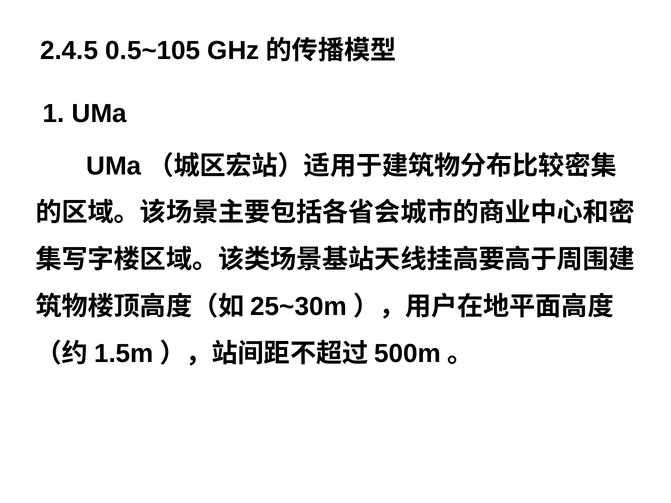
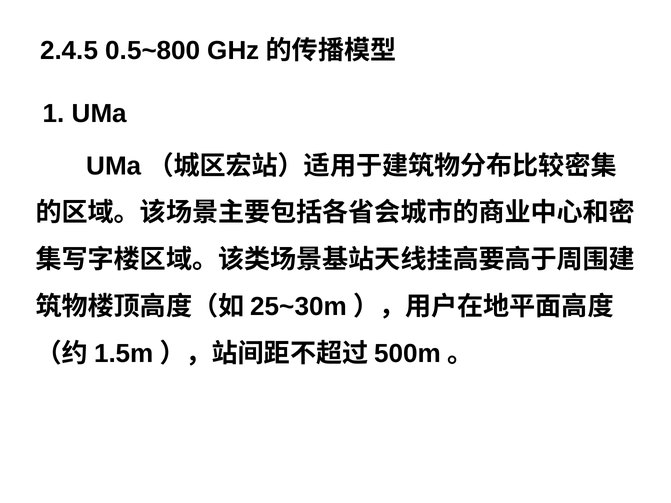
0.5~105: 0.5~105 -> 0.5~800 (153, 51)
